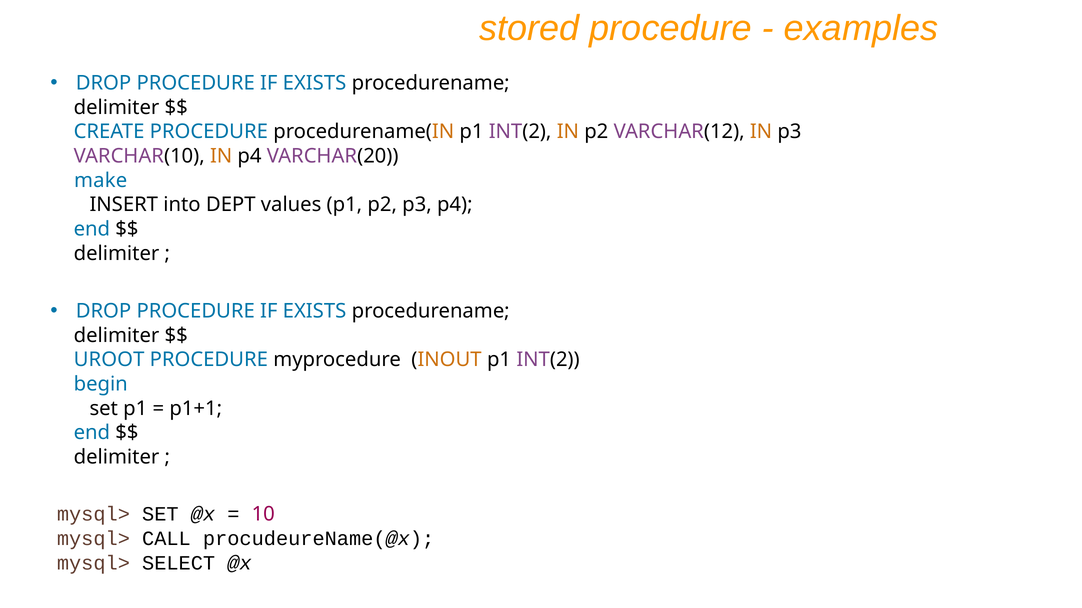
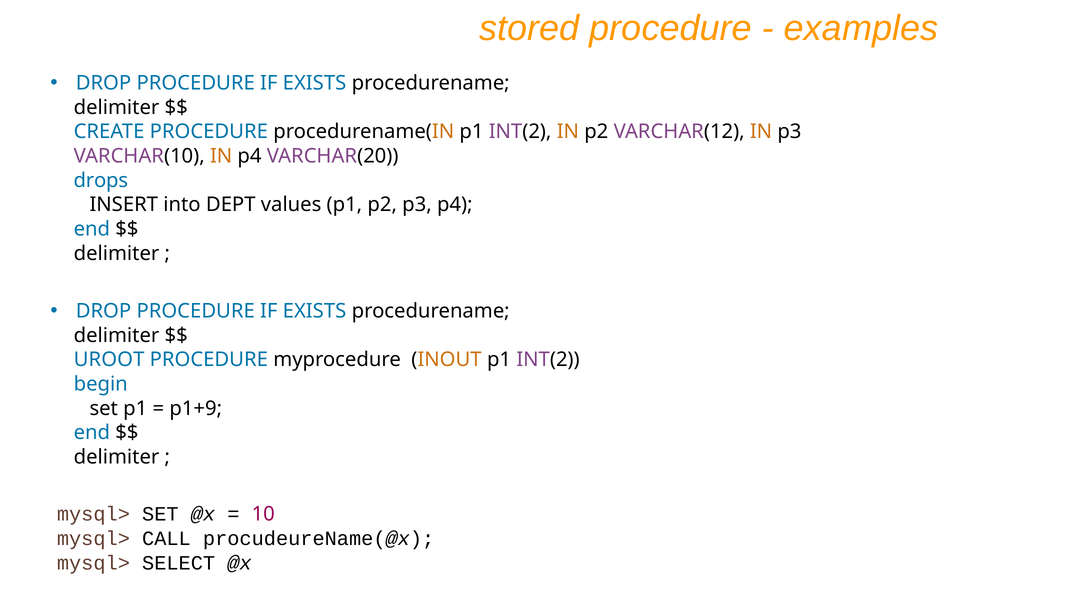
make: make -> drops (101, 181)
p1+1: p1+1 -> p1+9 (196, 409)
